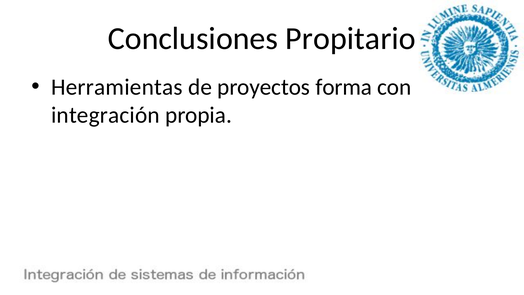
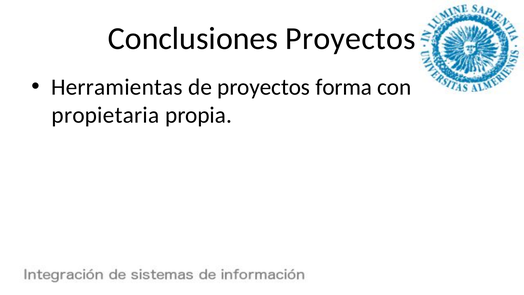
Conclusiones Propitario: Propitario -> Proyectos (350, 39)
integración: integración -> propietaria (105, 115)
